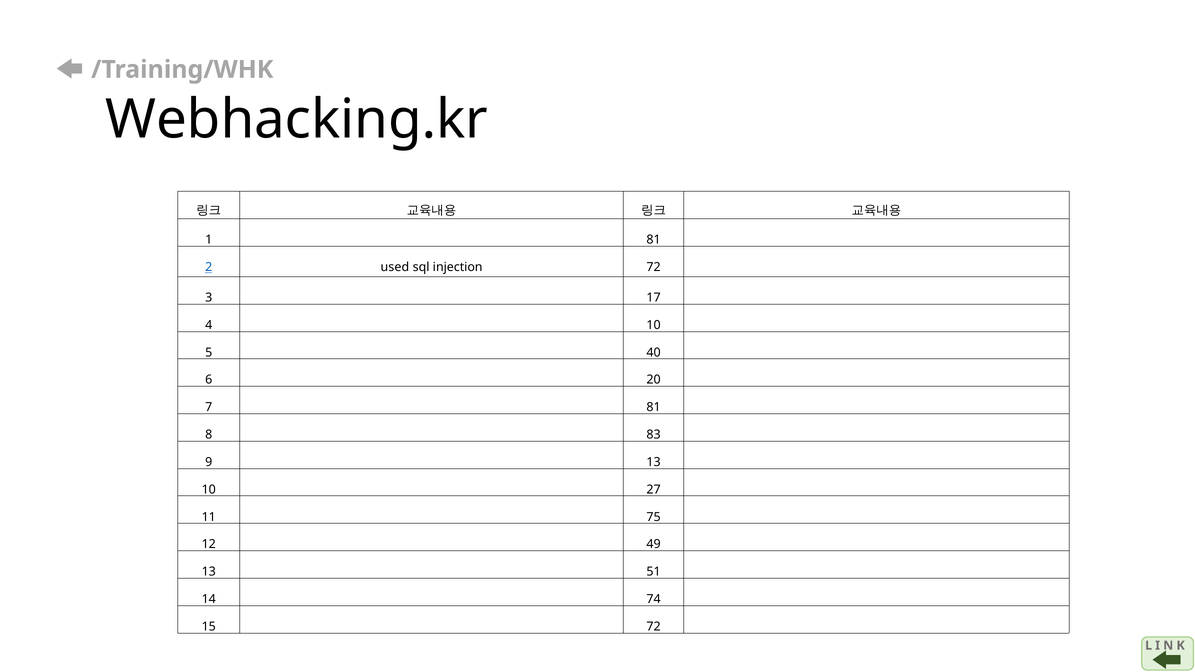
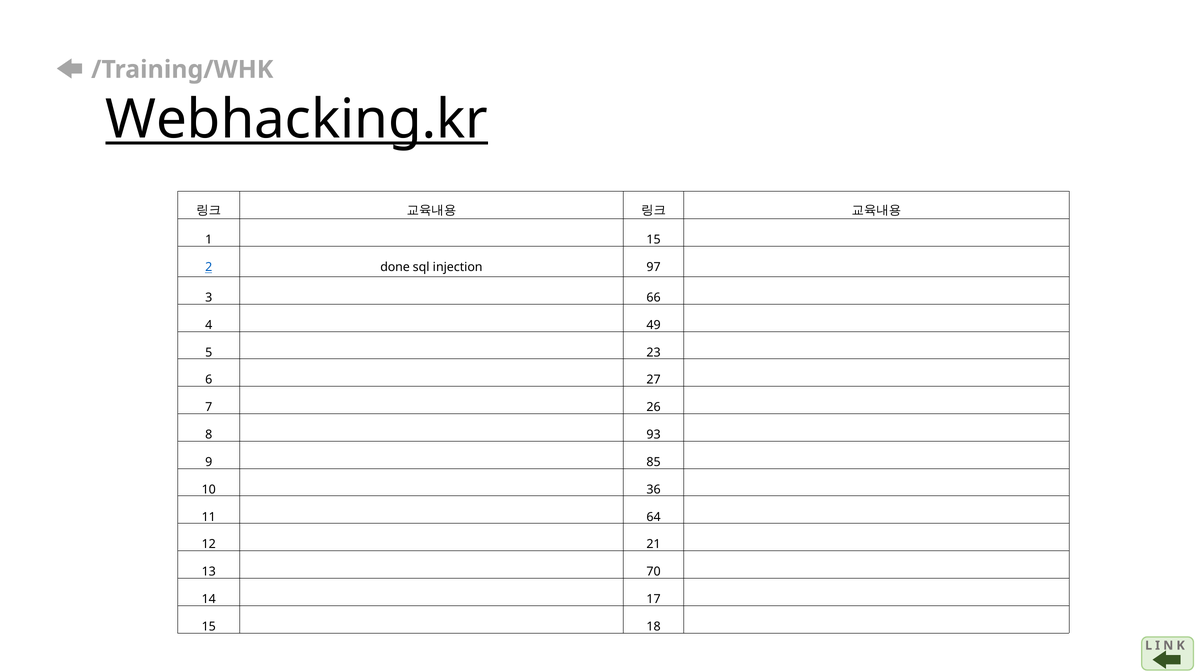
Webhacking.kr underline: none -> present (297, 120)
1 81: 81 -> 15 (654, 240)
used: used -> done (395, 267)
injection 72: 72 -> 97 (654, 267)
17: 17 -> 66 (654, 298)
4 10: 10 -> 49 (654, 325)
40: 40 -> 23 (654, 353)
20: 20 -> 27 (654, 380)
7 81: 81 -> 26 (654, 407)
83: 83 -> 93 (654, 435)
9 13: 13 -> 85 (654, 462)
27: 27 -> 36 (654, 490)
75: 75 -> 64 (654, 517)
49: 49 -> 21 (654, 544)
51: 51 -> 70 (654, 572)
74: 74 -> 17 (654, 599)
15 72: 72 -> 18 (654, 627)
